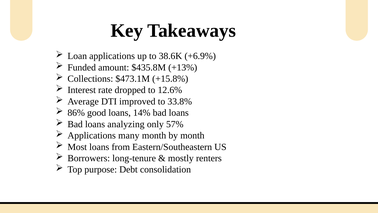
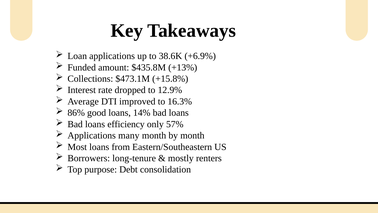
12.6%: 12.6% -> 12.9% (170, 90)
33.8%: 33.8% -> 16.3% (180, 101)
analyzing: analyzing -> efficiency (126, 124)
